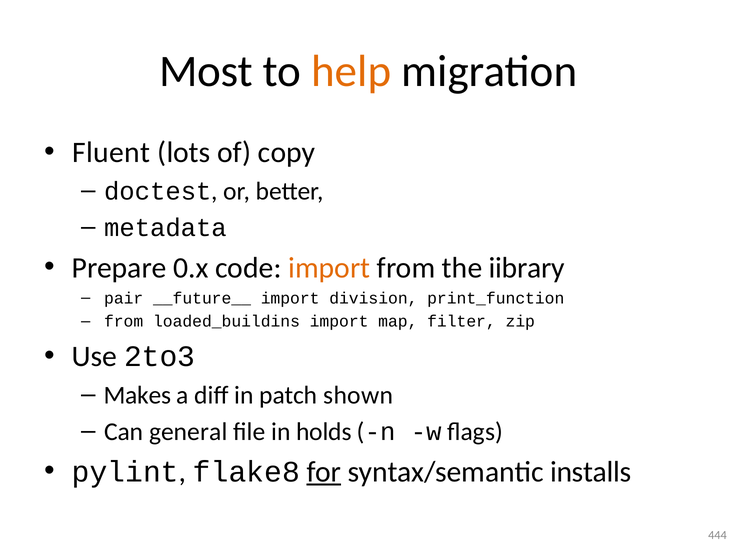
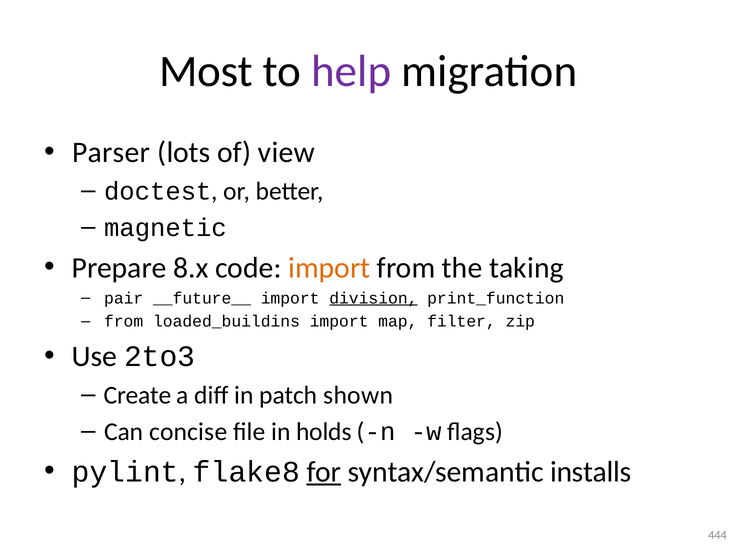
help colour: orange -> purple (351, 71)
Fluent: Fluent -> Parser (111, 153)
copy: copy -> view (286, 153)
metadata: metadata -> magnetic (165, 228)
0.x: 0.x -> 8.x (191, 268)
iibrary: iibrary -> taking (526, 268)
division underline: none -> present (373, 298)
Makes: Makes -> Create (137, 395)
general: general -> concise (188, 432)
